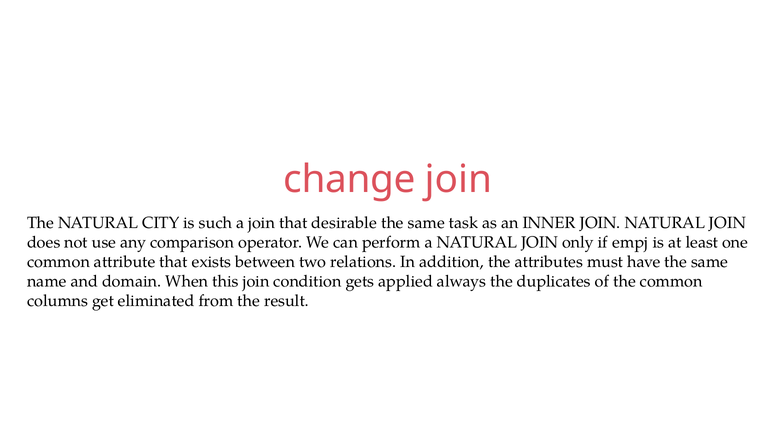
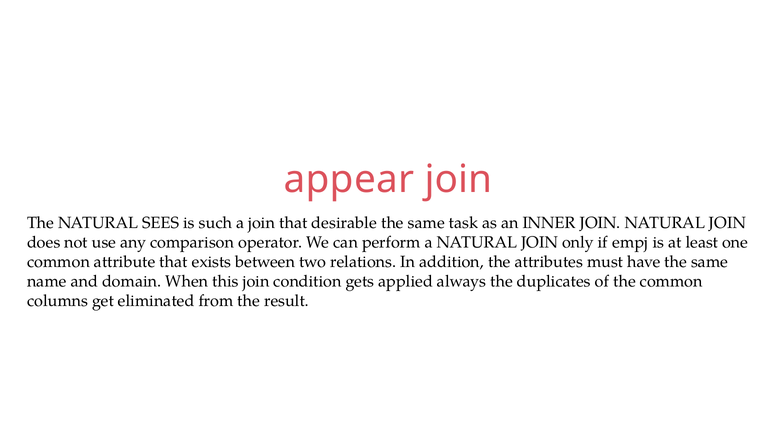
change: change -> appear (349, 179)
CITY: CITY -> SEES (161, 223)
